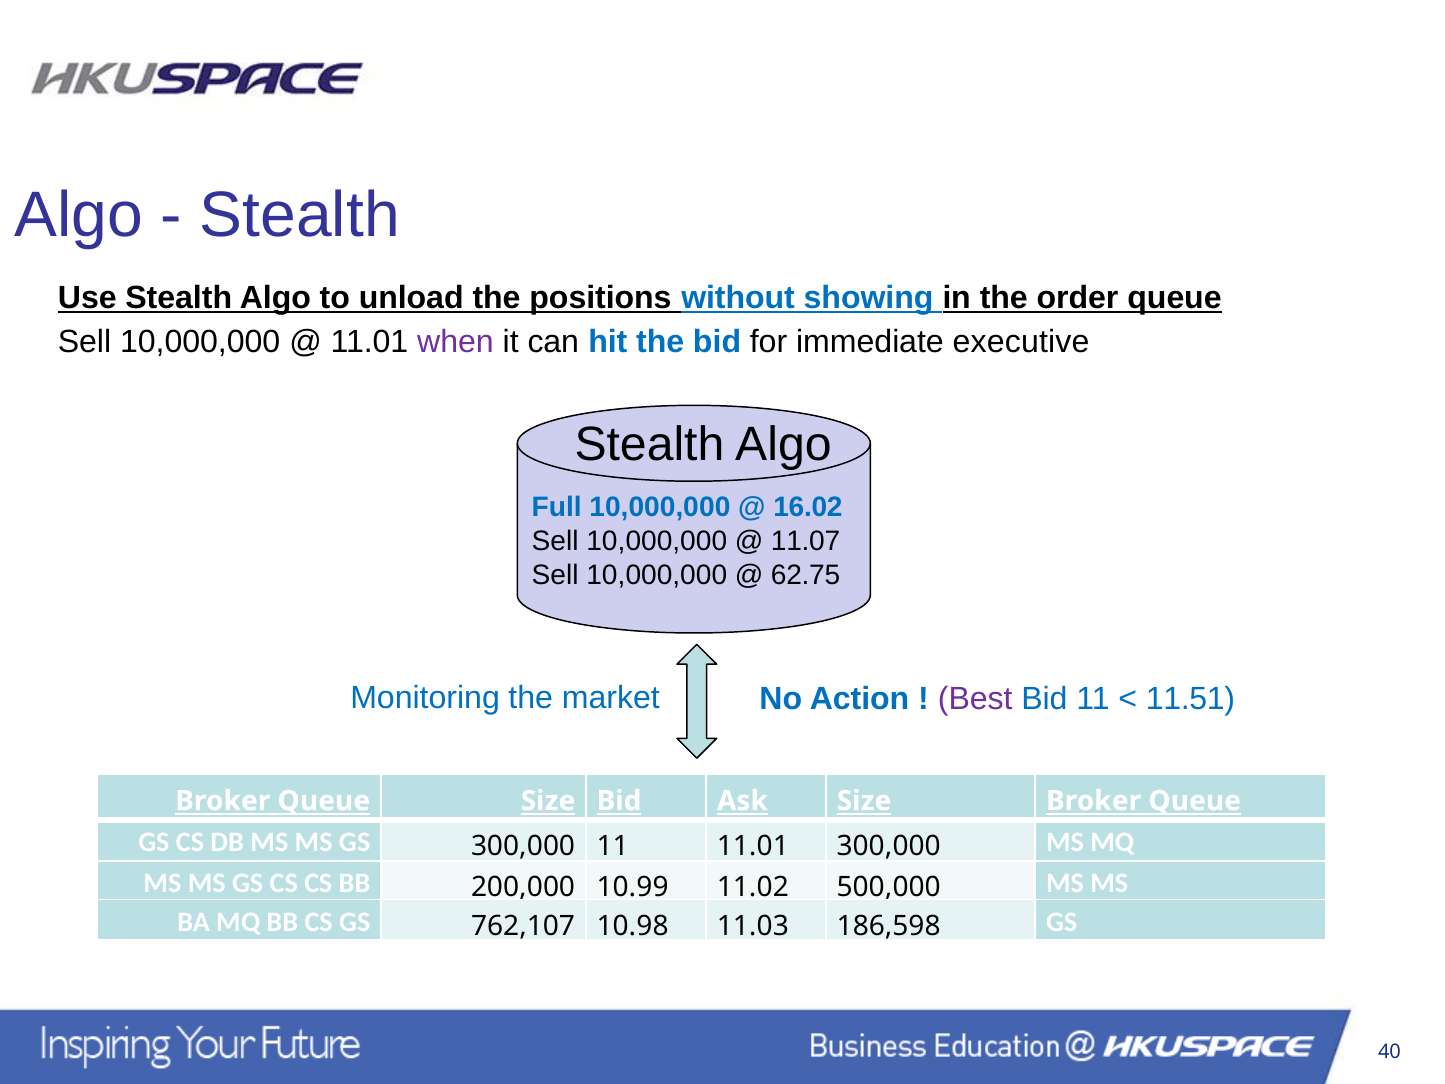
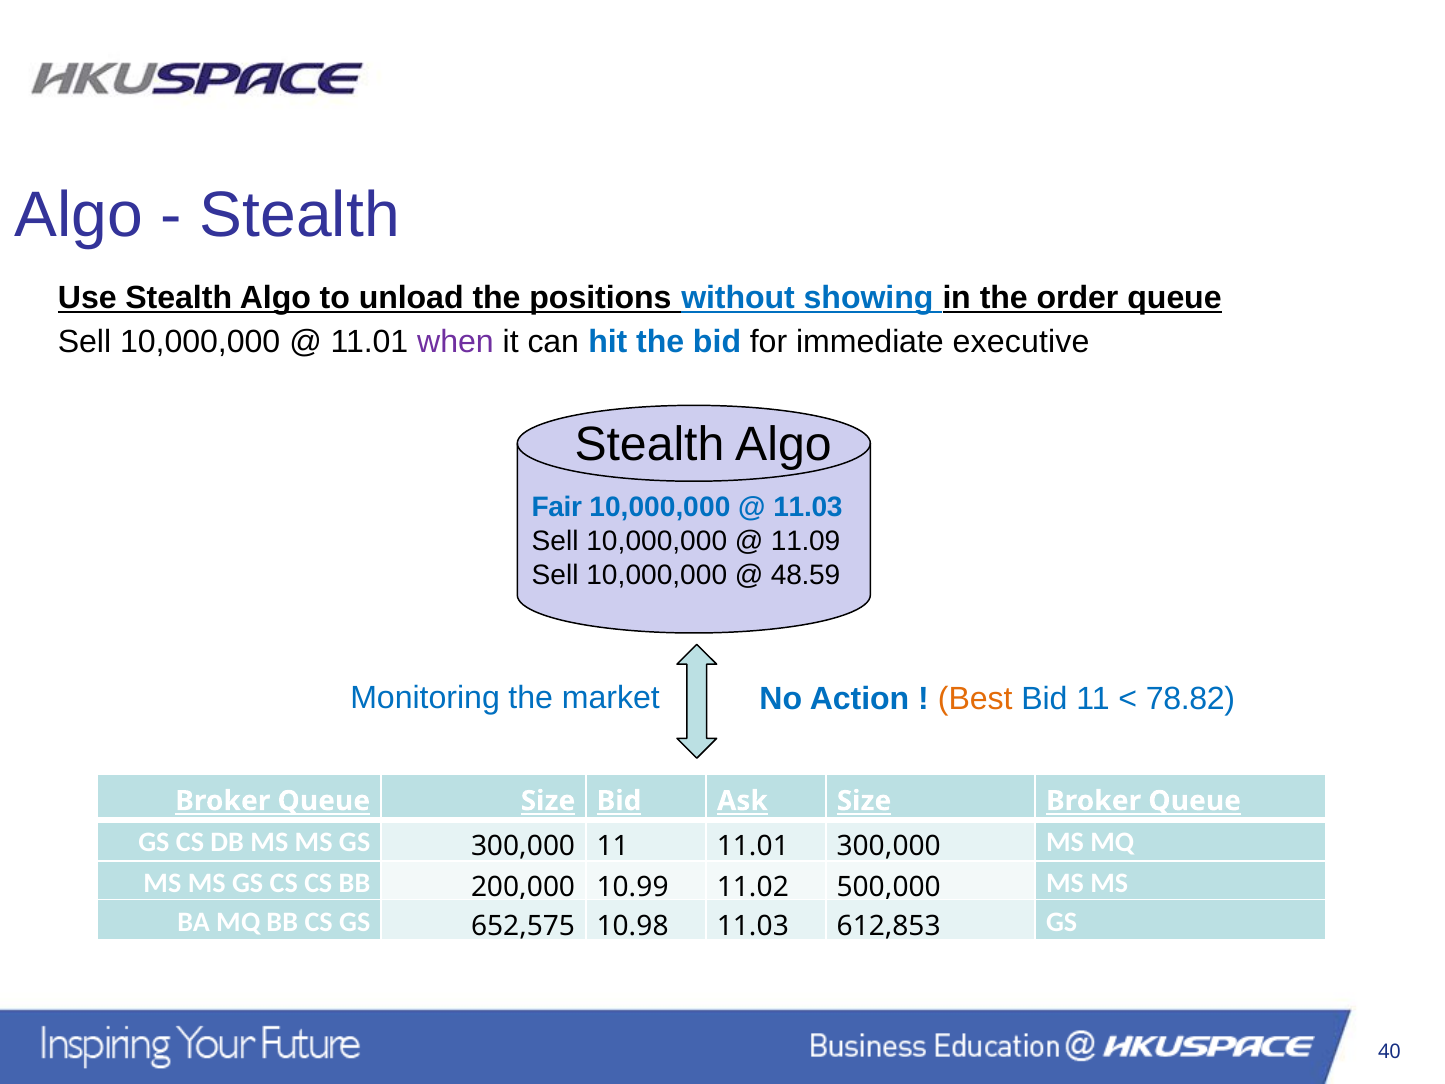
Full: Full -> Fair (557, 507)
16.02: 16.02 -> 11.03 (808, 507)
11.07: 11.07 -> 11.09 (806, 541)
62.75: 62.75 -> 48.59 (806, 575)
Best colour: purple -> orange (975, 699)
11.51: 11.51 -> 78.82 (1190, 699)
762,107: 762,107 -> 652,575 (523, 926)
186,598: 186,598 -> 612,853 (889, 926)
